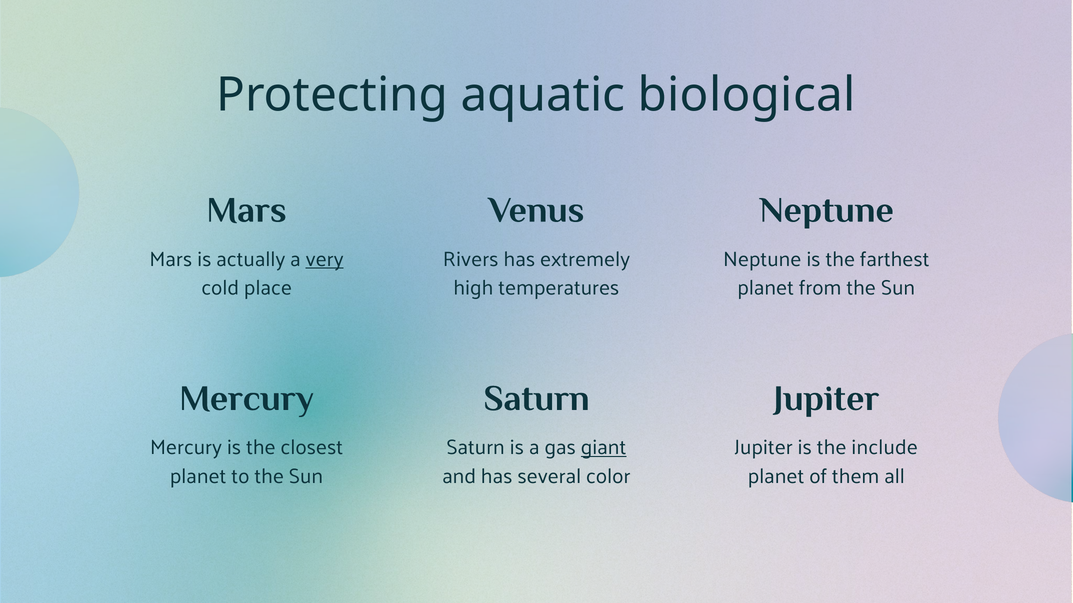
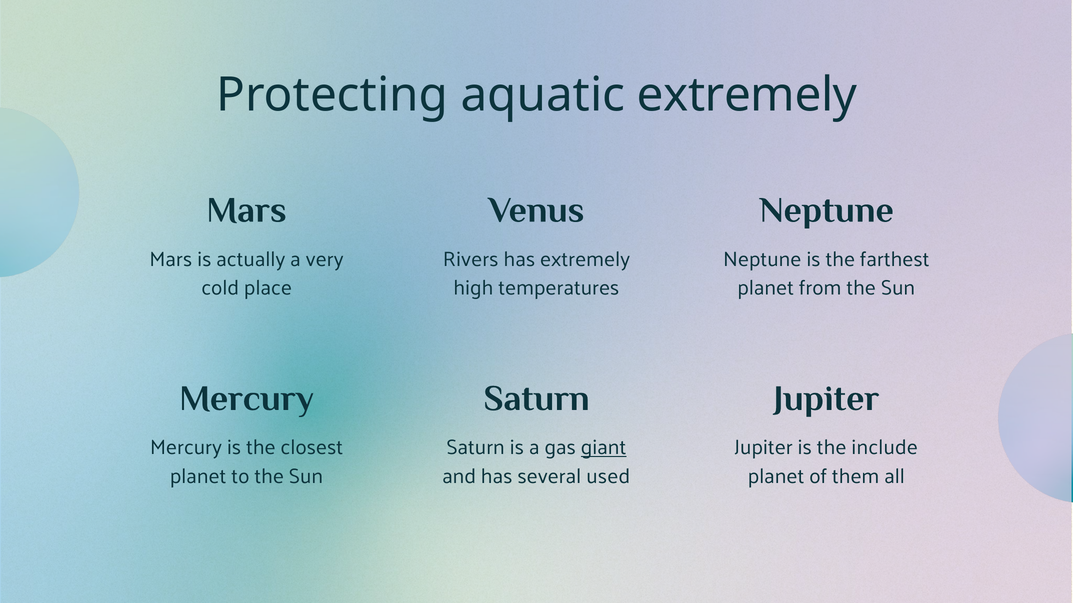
aquatic biological: biological -> extremely (747, 95)
very underline: present -> none (325, 259)
color: color -> used (608, 477)
